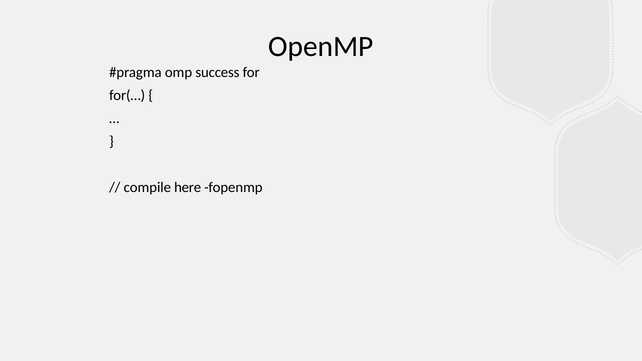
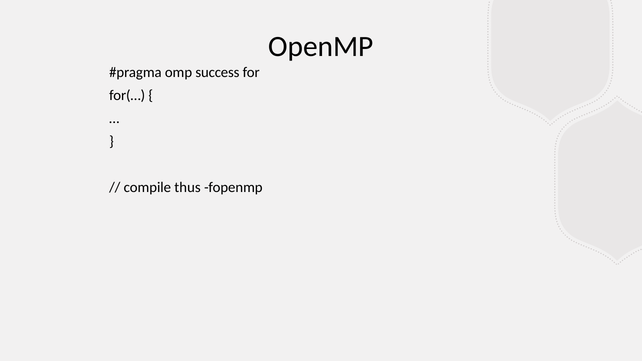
here: here -> thus (188, 187)
